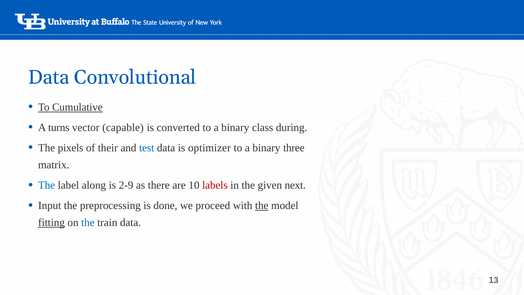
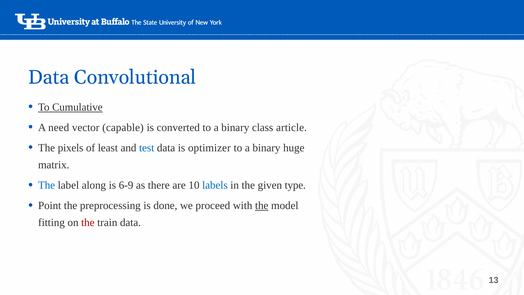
turns: turns -> need (59, 127)
during: during -> article (292, 127)
their: their -> least (108, 148)
three: three -> huge (294, 148)
2-9: 2-9 -> 6-9 (126, 185)
labels colour: red -> blue (215, 185)
next: next -> type (295, 185)
Input: Input -> Point (50, 205)
fitting underline: present -> none (51, 222)
the colour: blue -> red (88, 222)
